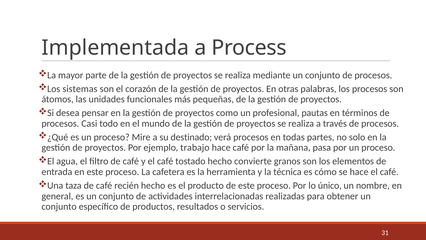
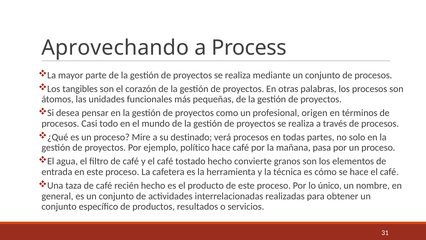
Implementada: Implementada -> Aprovechando (115, 48)
sistemas: sistemas -> tangibles (80, 89)
pautas: pautas -> origen (315, 113)
trabajo: trabajo -> político (195, 147)
